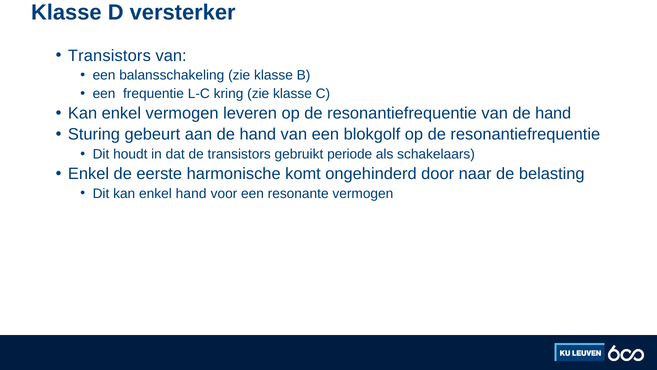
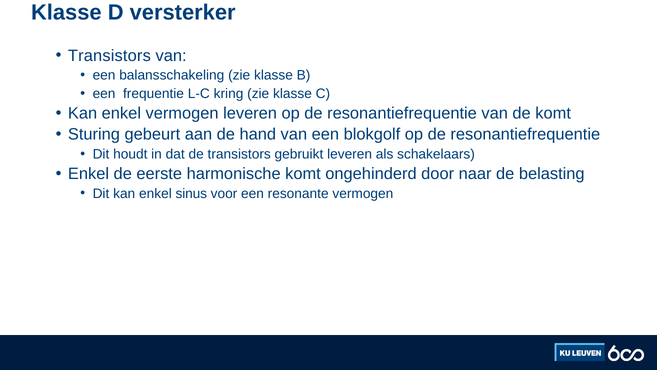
van de hand: hand -> komt (553, 113)
gebruikt periode: periode -> leveren (350, 154)
enkel hand: hand -> sinus (191, 193)
